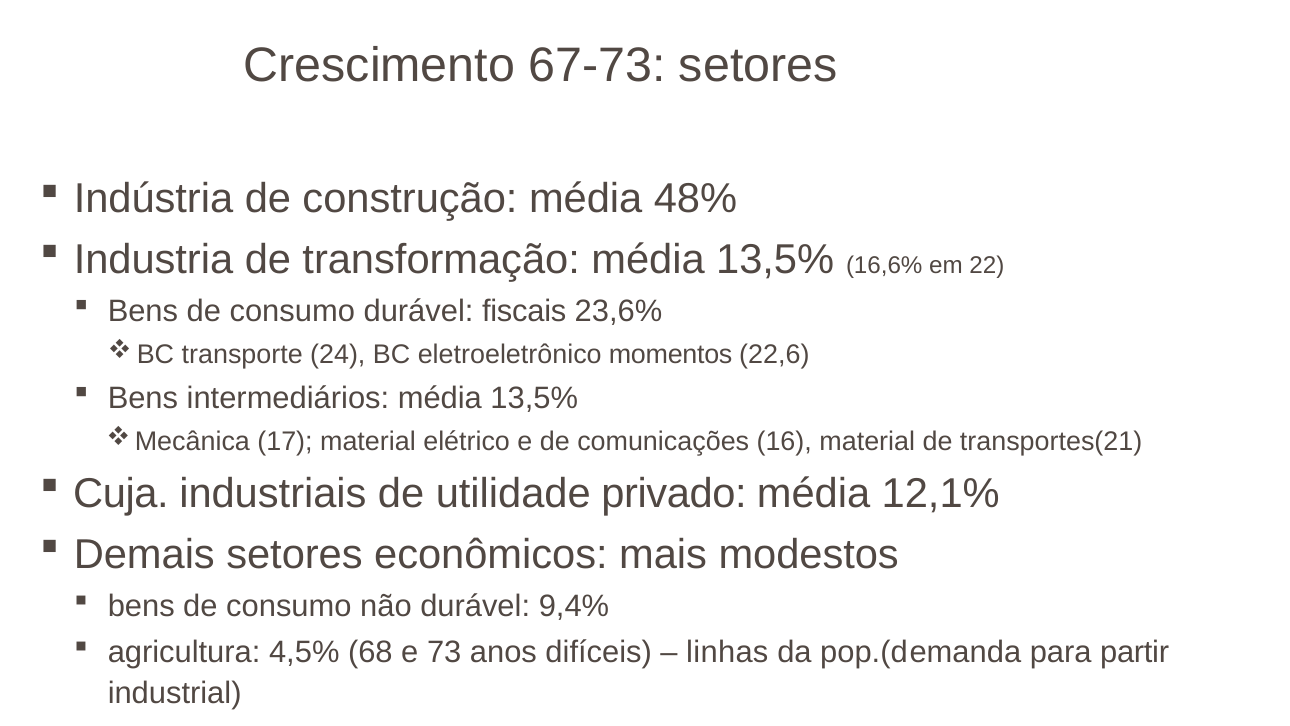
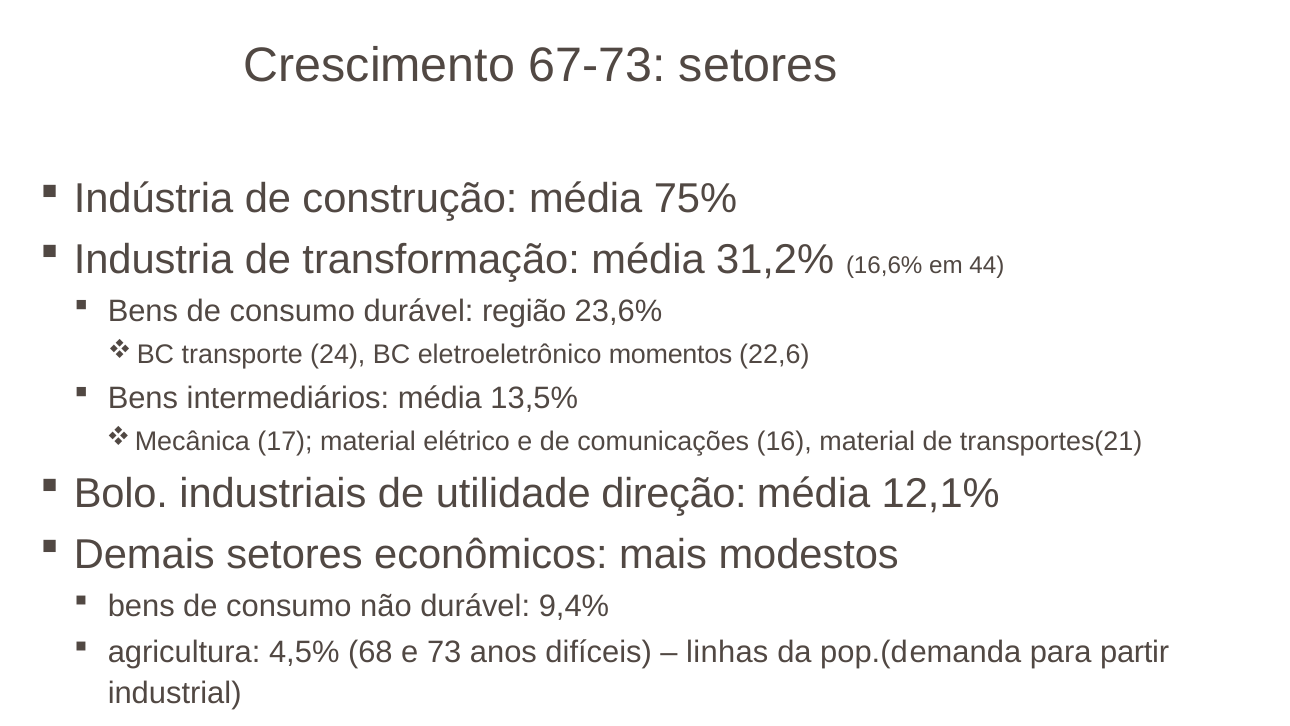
48%: 48% -> 75% (695, 199)
transformação média 13,5%: 13,5% -> 31,2% (775, 259)
22: 22 -> 44 (987, 265)
fiscais: fiscais -> região (524, 311)
Cuja: Cuja -> Bolo (121, 494)
privado: privado -> direção (674, 494)
